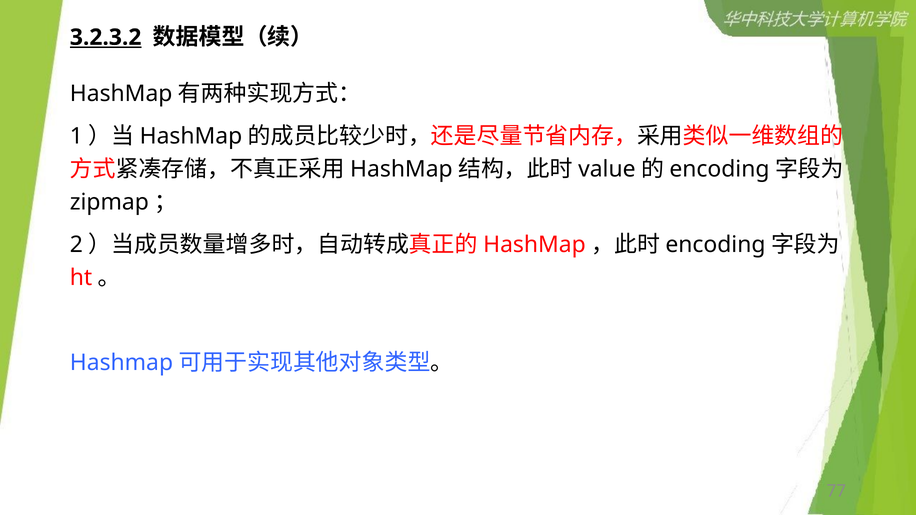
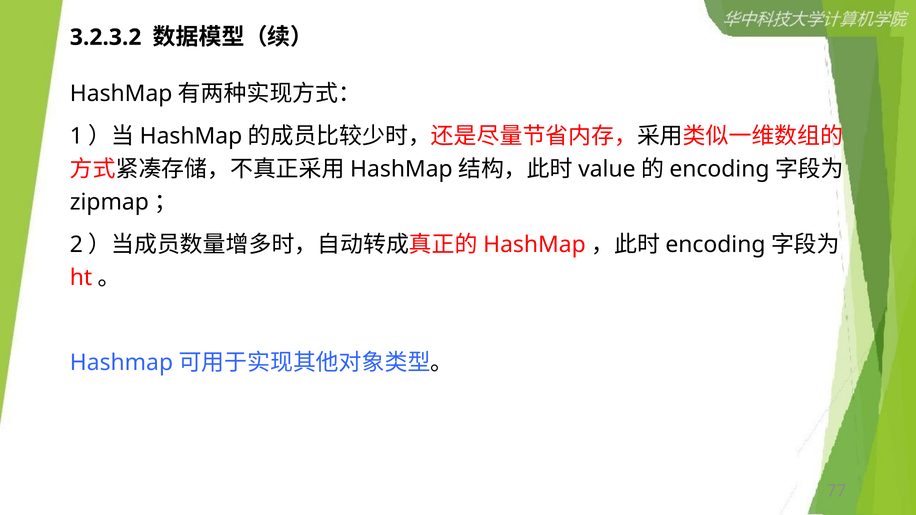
3.2.3.2 underline: present -> none (106, 37)
